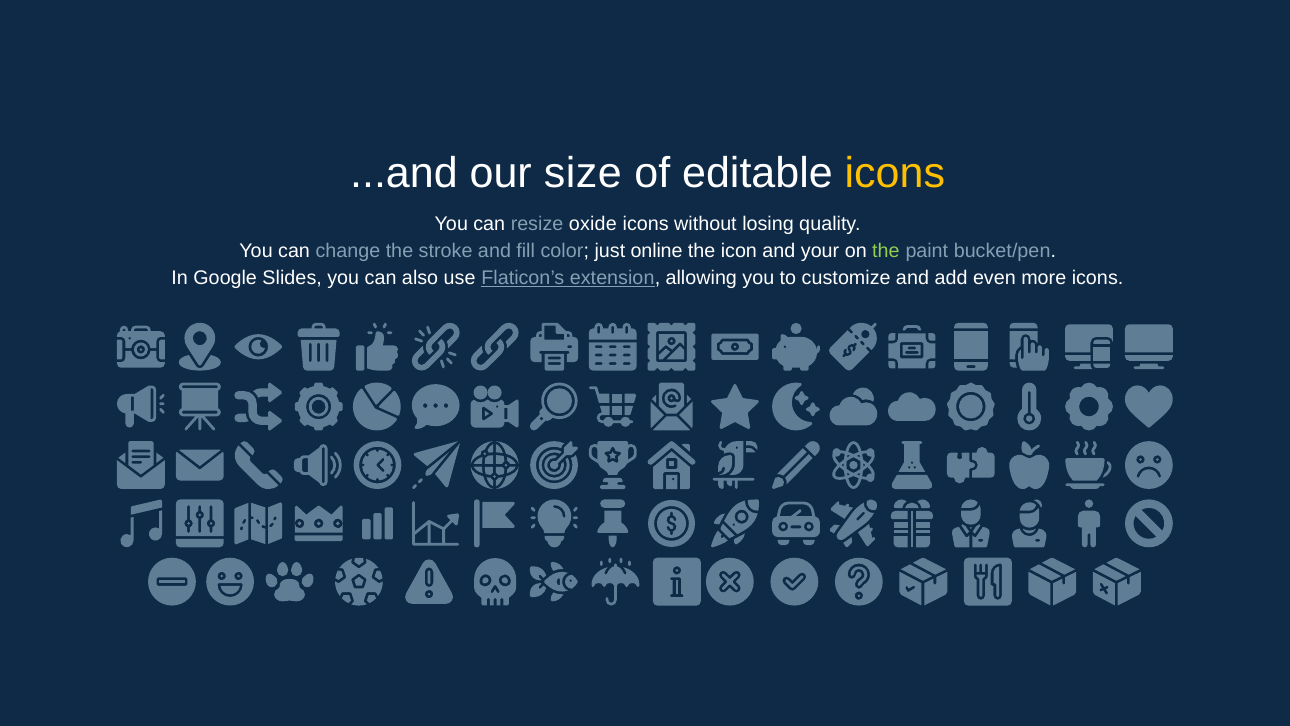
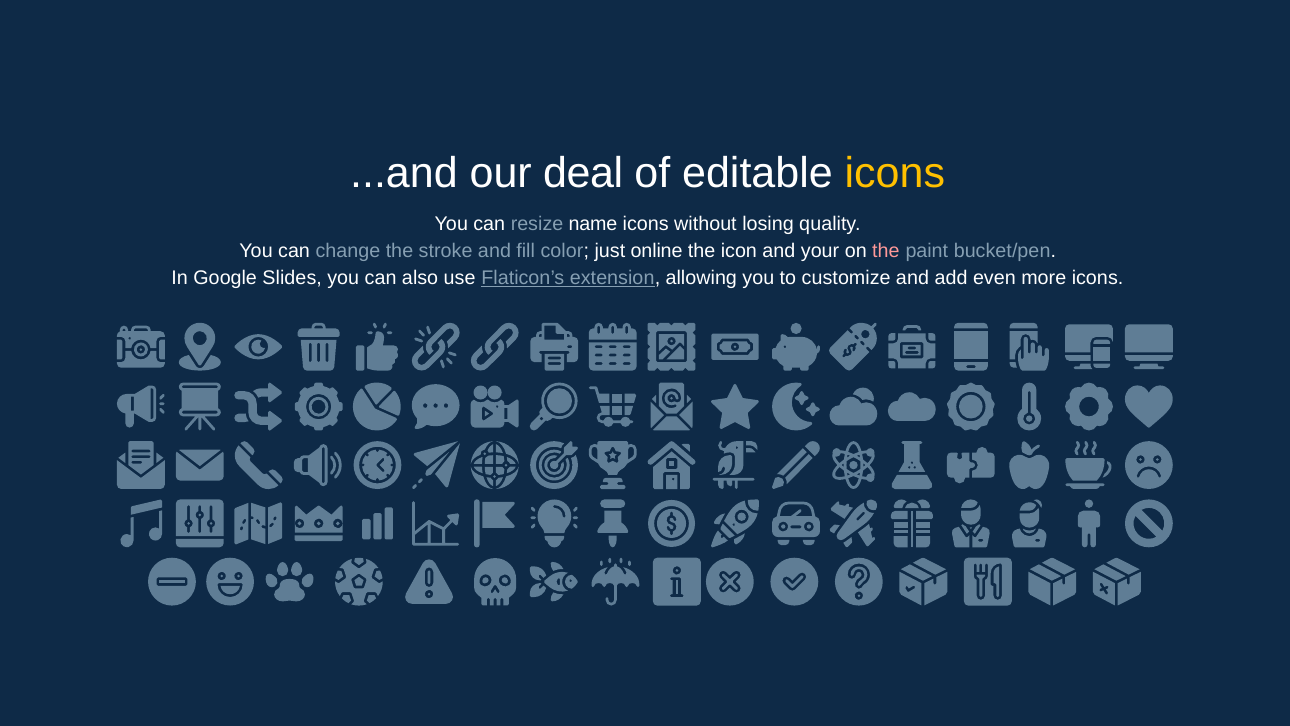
size: size -> deal (583, 173)
oxide: oxide -> name (593, 224)
the colour: light green -> pink (886, 251)
